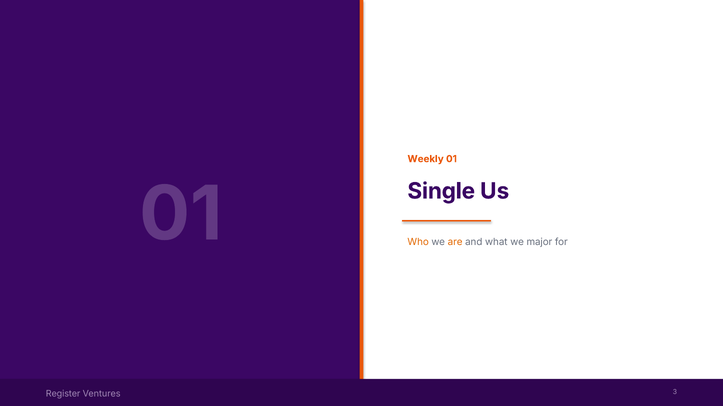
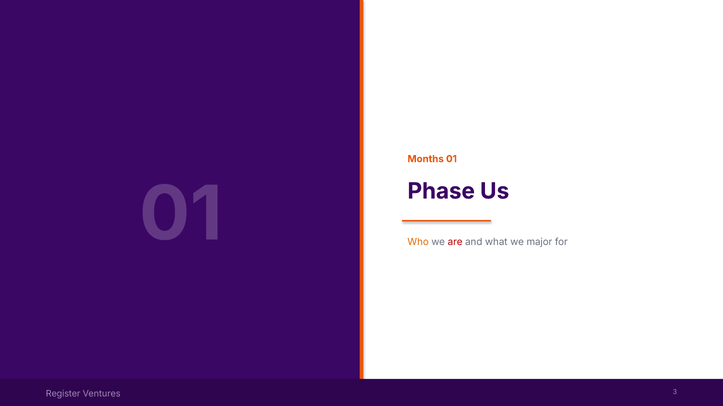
Weekly: Weekly -> Months (426, 159)
Single: Single -> Phase (441, 191)
are colour: orange -> red (455, 242)
